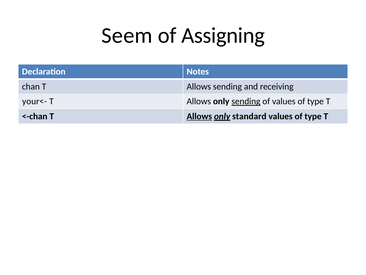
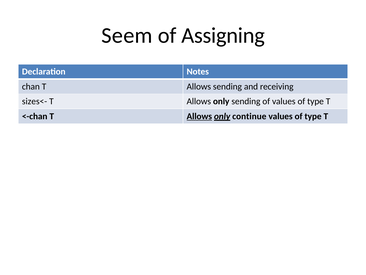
your<-: your<- -> sizes<- (35, 101)
sending underline: present -> none (246, 101)
standard: standard -> continue (249, 116)
